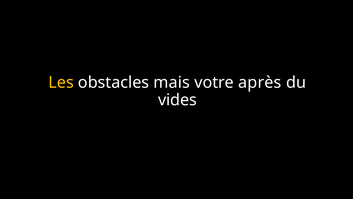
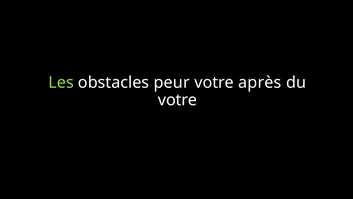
Les colour: yellow -> light green (61, 82)
mais: mais -> peur (172, 82)
vides: vides -> votre (177, 100)
